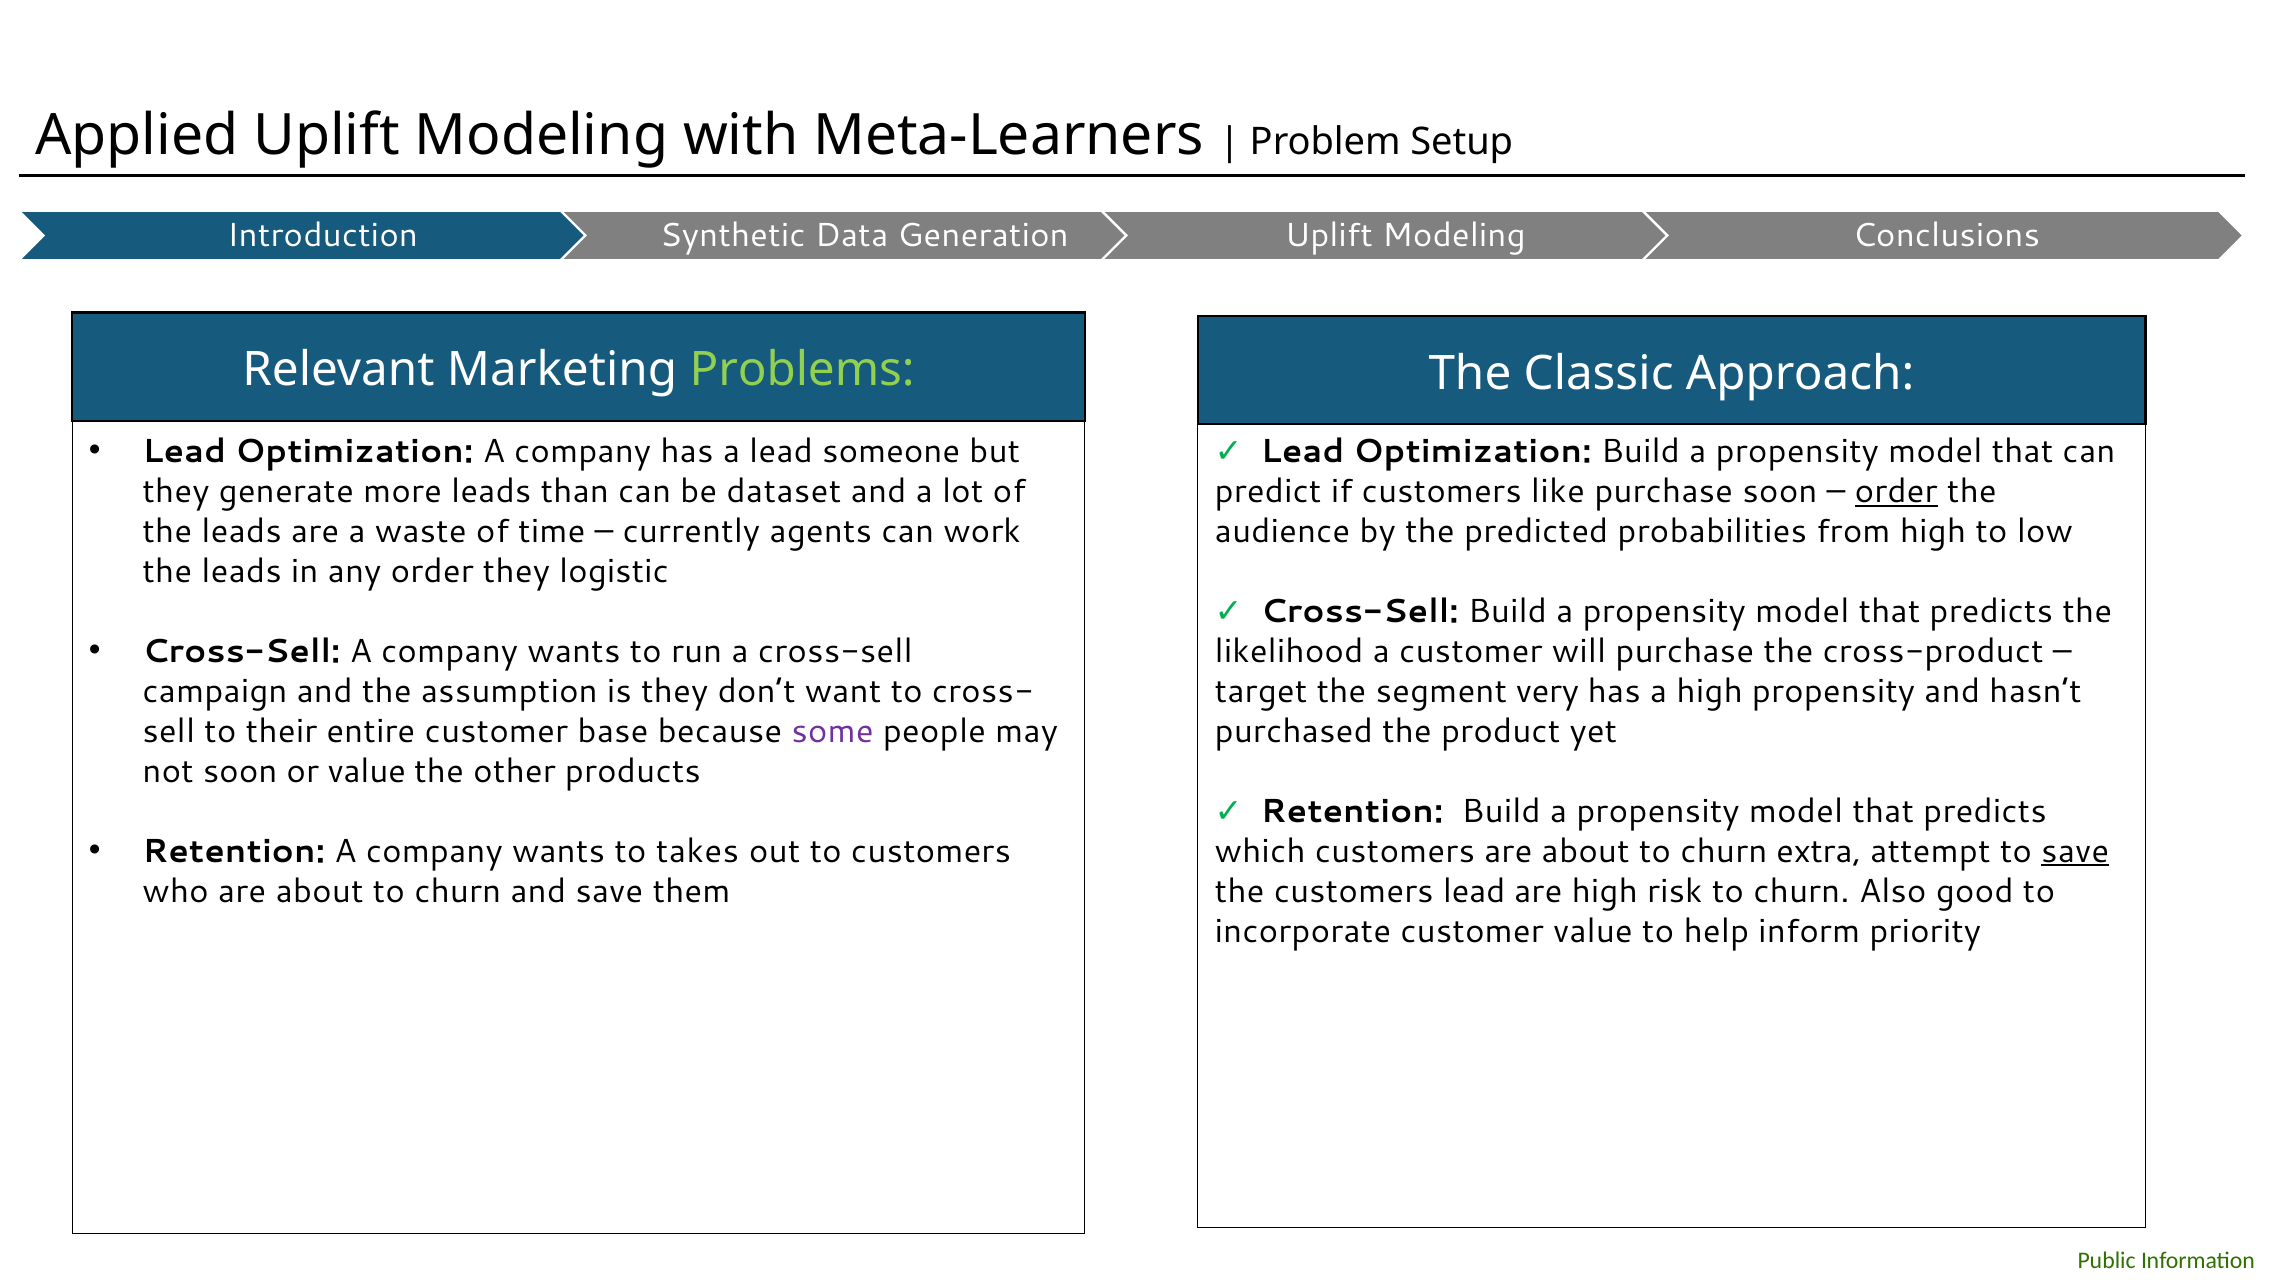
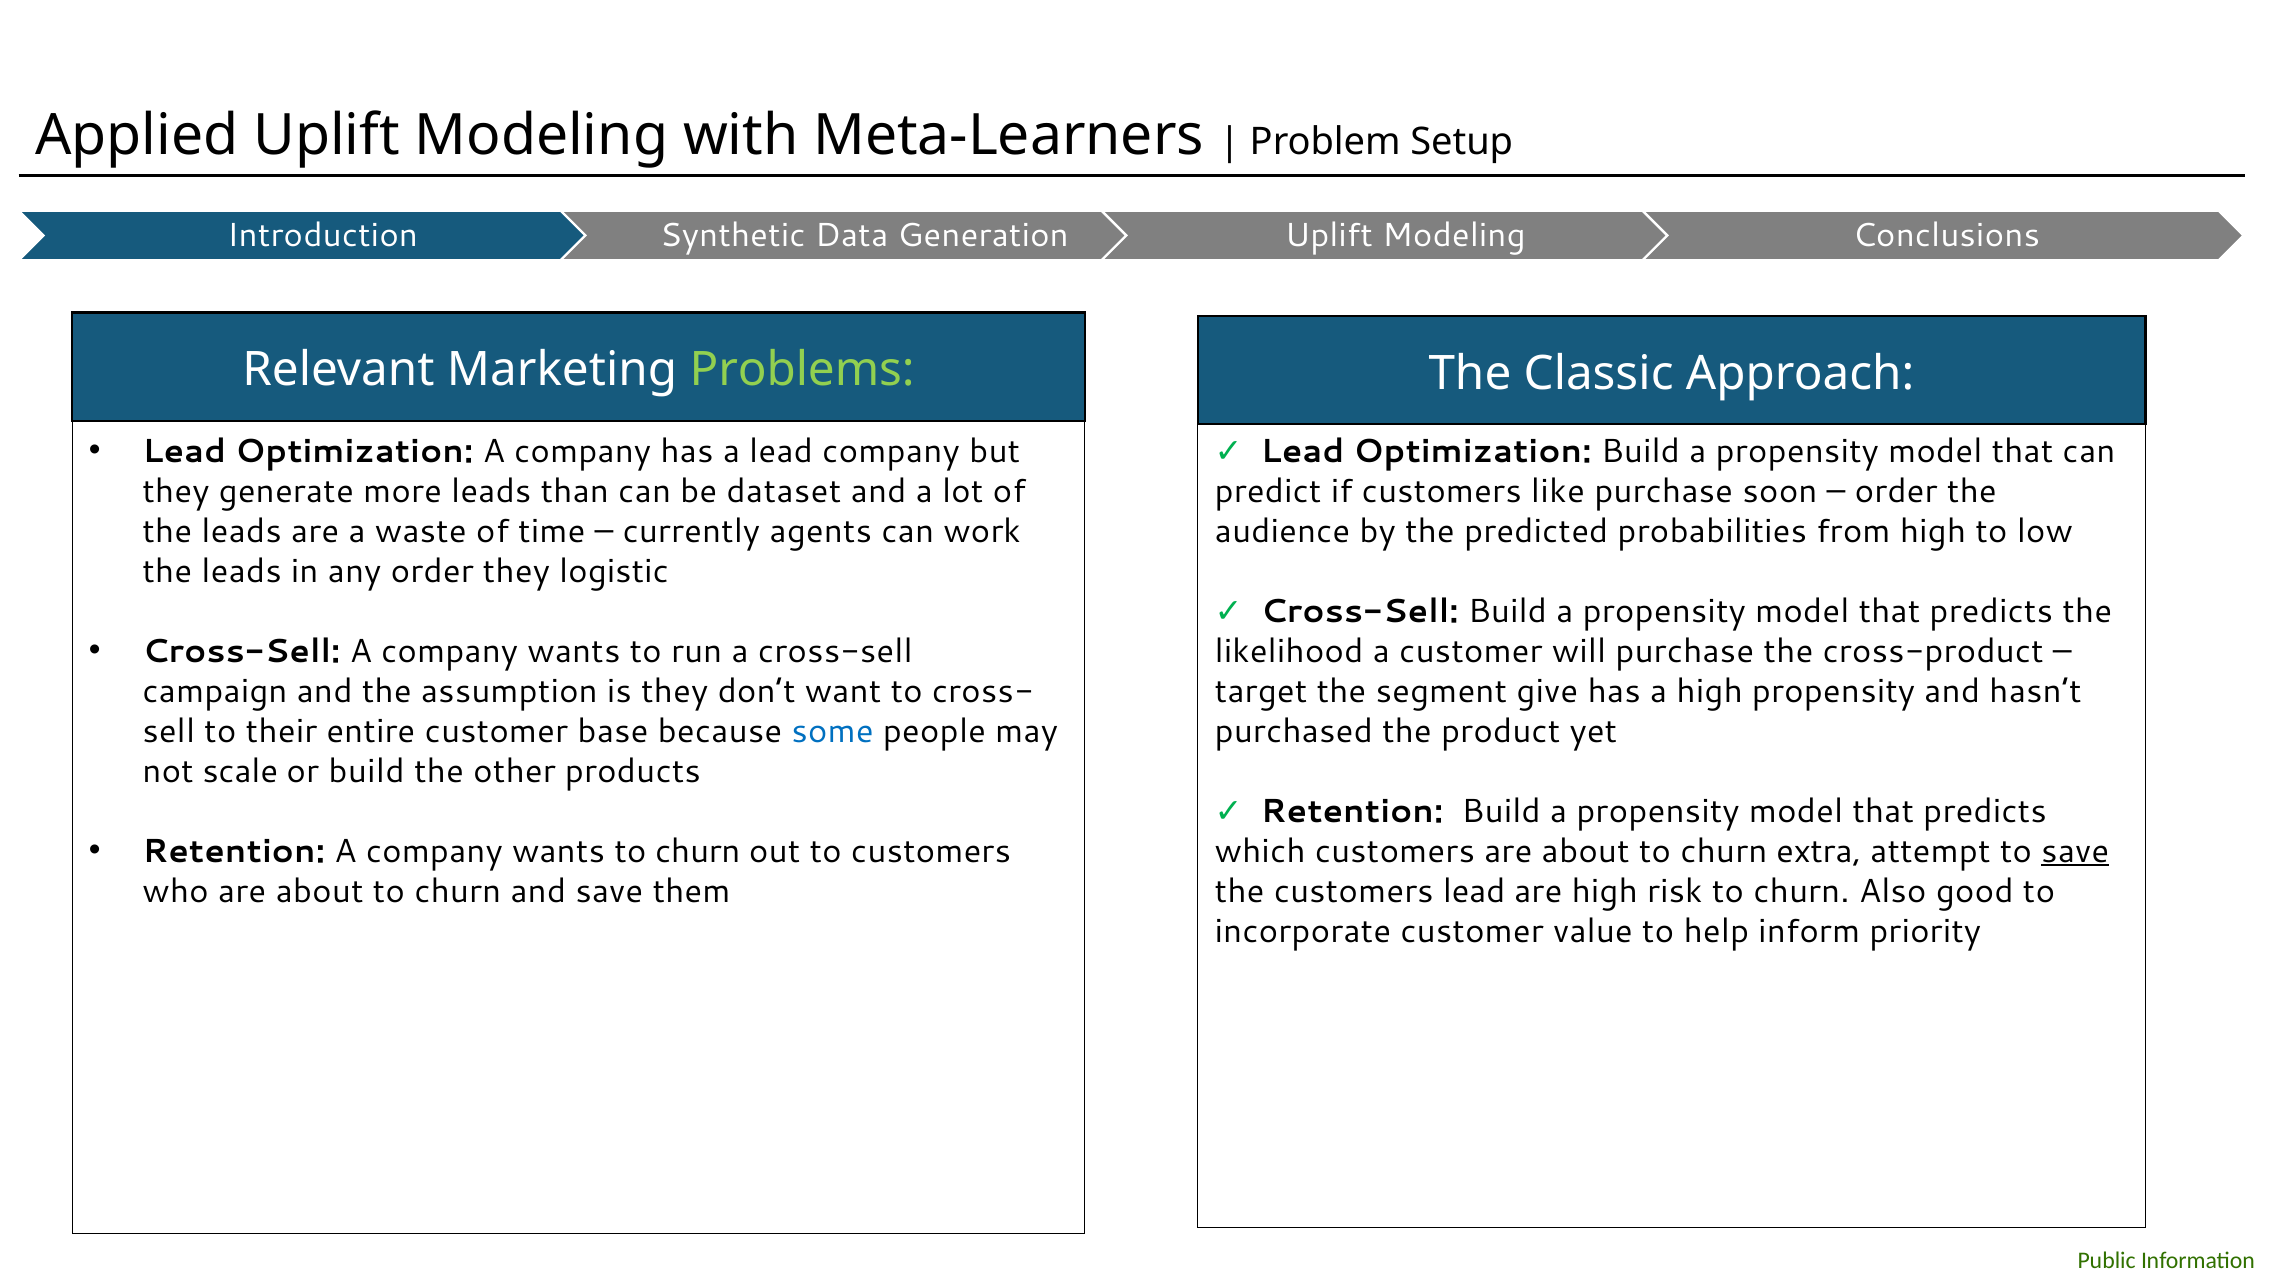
lead someone: someone -> company (891, 452)
order underline: present -> none (1896, 491)
very: very -> give (1547, 691)
some colour: purple -> blue (833, 731)
not soon: soon -> scale (240, 771)
or value: value -> build (367, 771)
wants to takes: takes -> churn (698, 851)
